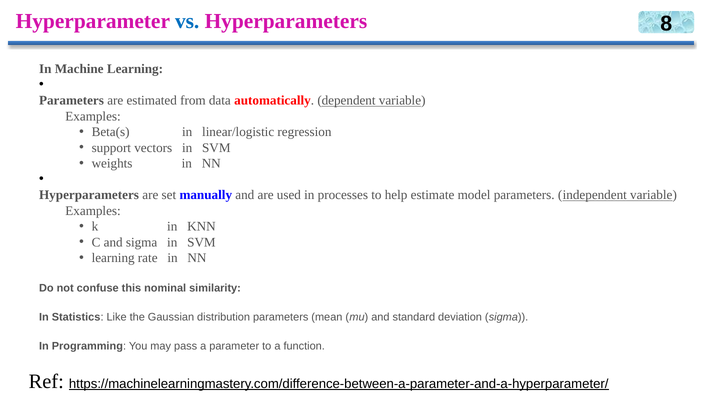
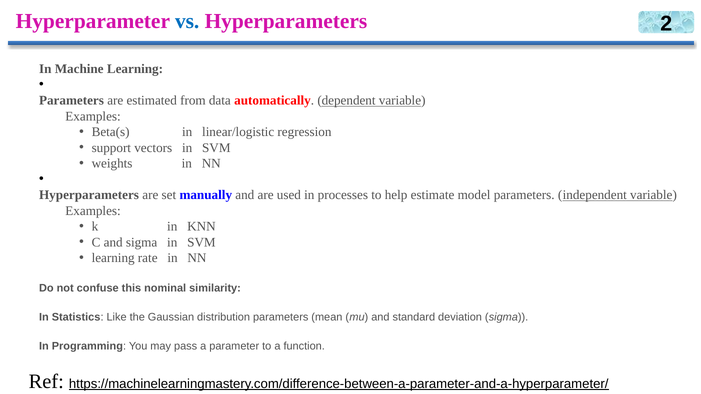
8: 8 -> 2 (666, 24)
